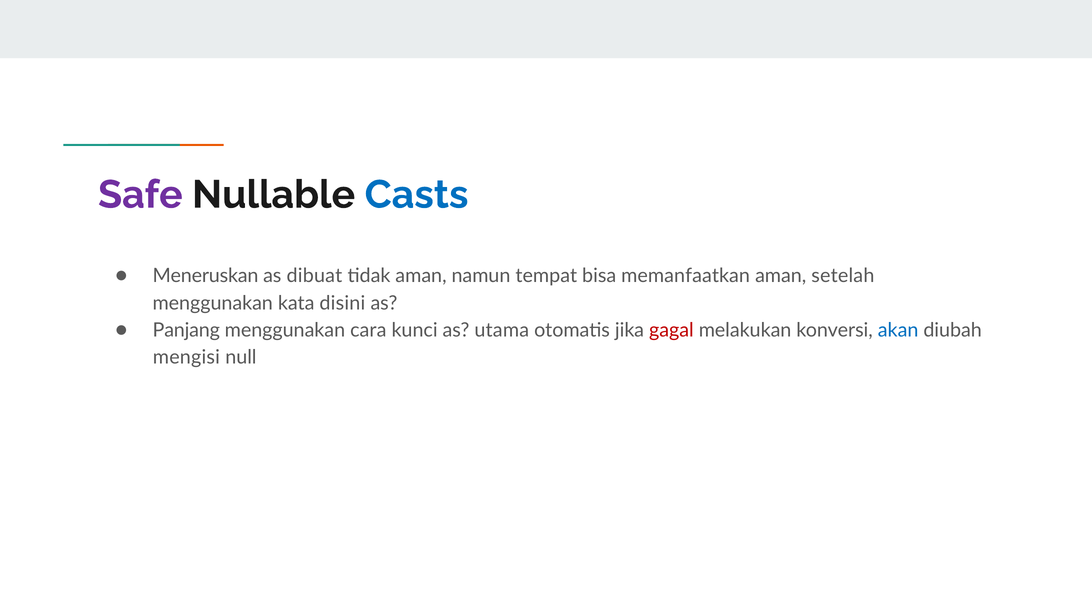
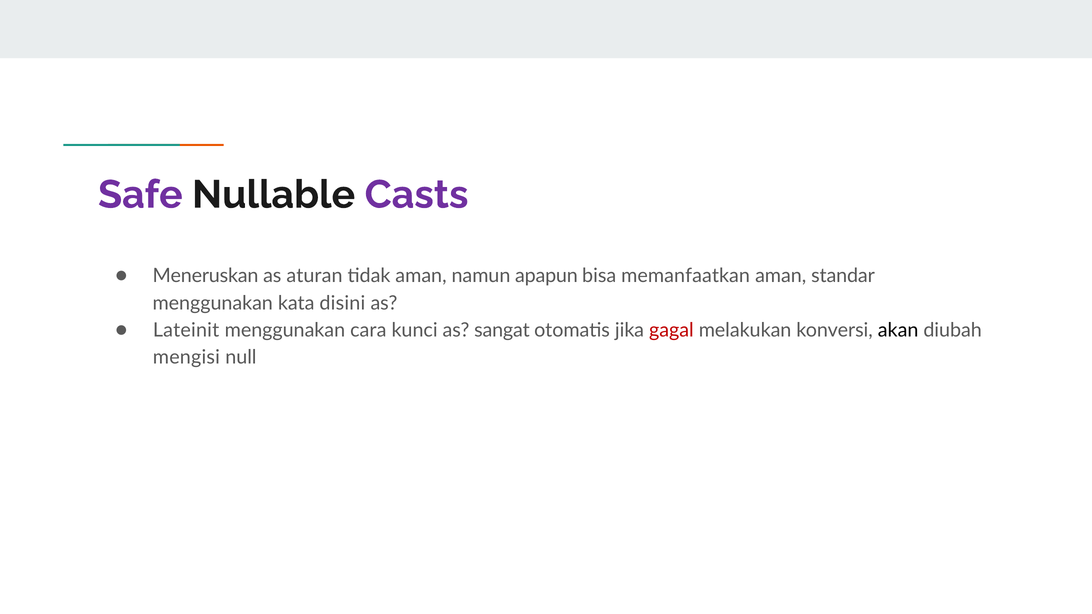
Casts colour: blue -> purple (417, 195)
dibuat: dibuat -> aturan (314, 276)
tempat: tempat -> apapun (546, 276)
setelah: setelah -> standar (843, 276)
Panjang: Panjang -> Lateinit (186, 330)
utama: utama -> sangat (502, 330)
akan colour: blue -> black (898, 330)
